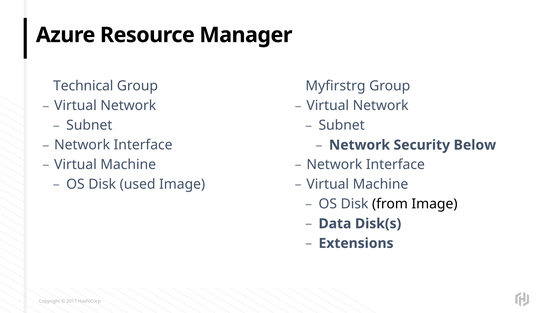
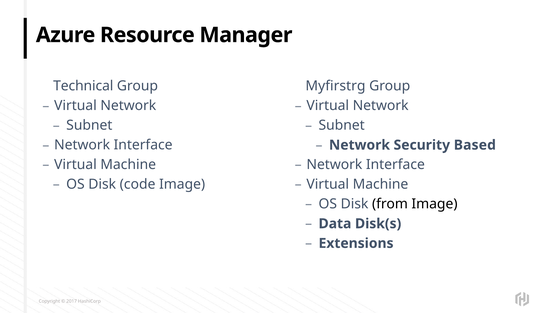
Below: Below -> Based (475, 145)
used: used -> code (138, 184)
